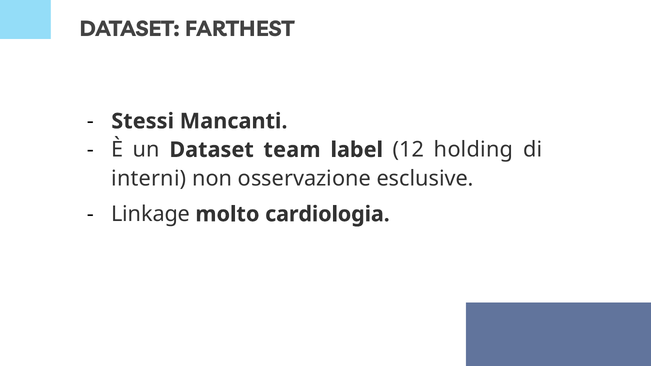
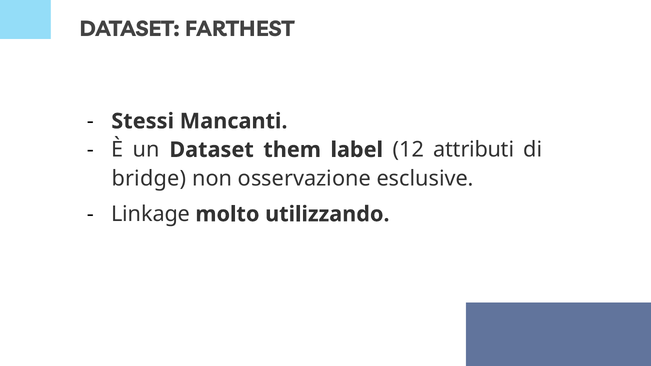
team: team -> them (292, 150)
holding: holding -> attributi (474, 150)
interni: interni -> bridge (149, 179)
cardiologia: cardiologia -> utilizzando (327, 214)
